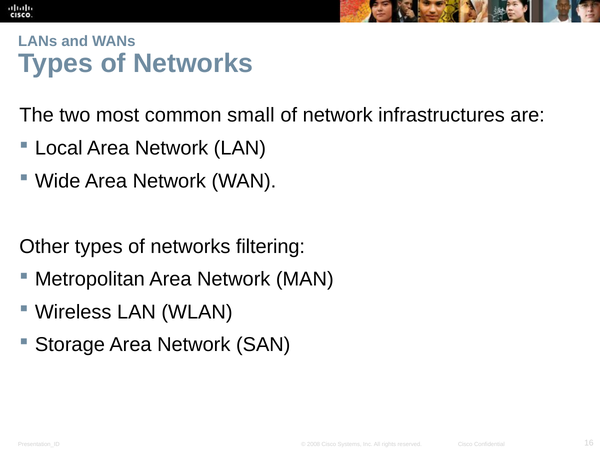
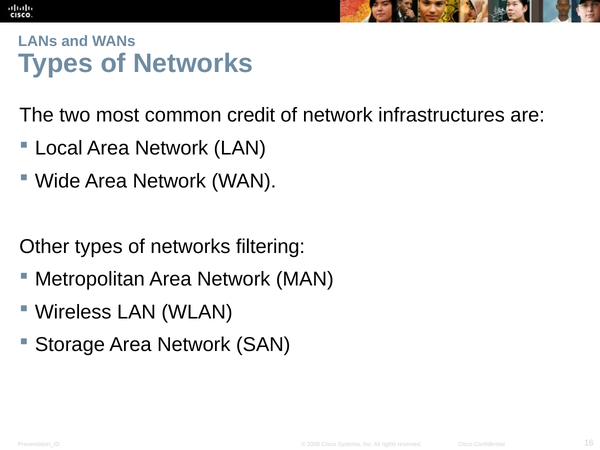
small: small -> credit (251, 115)
